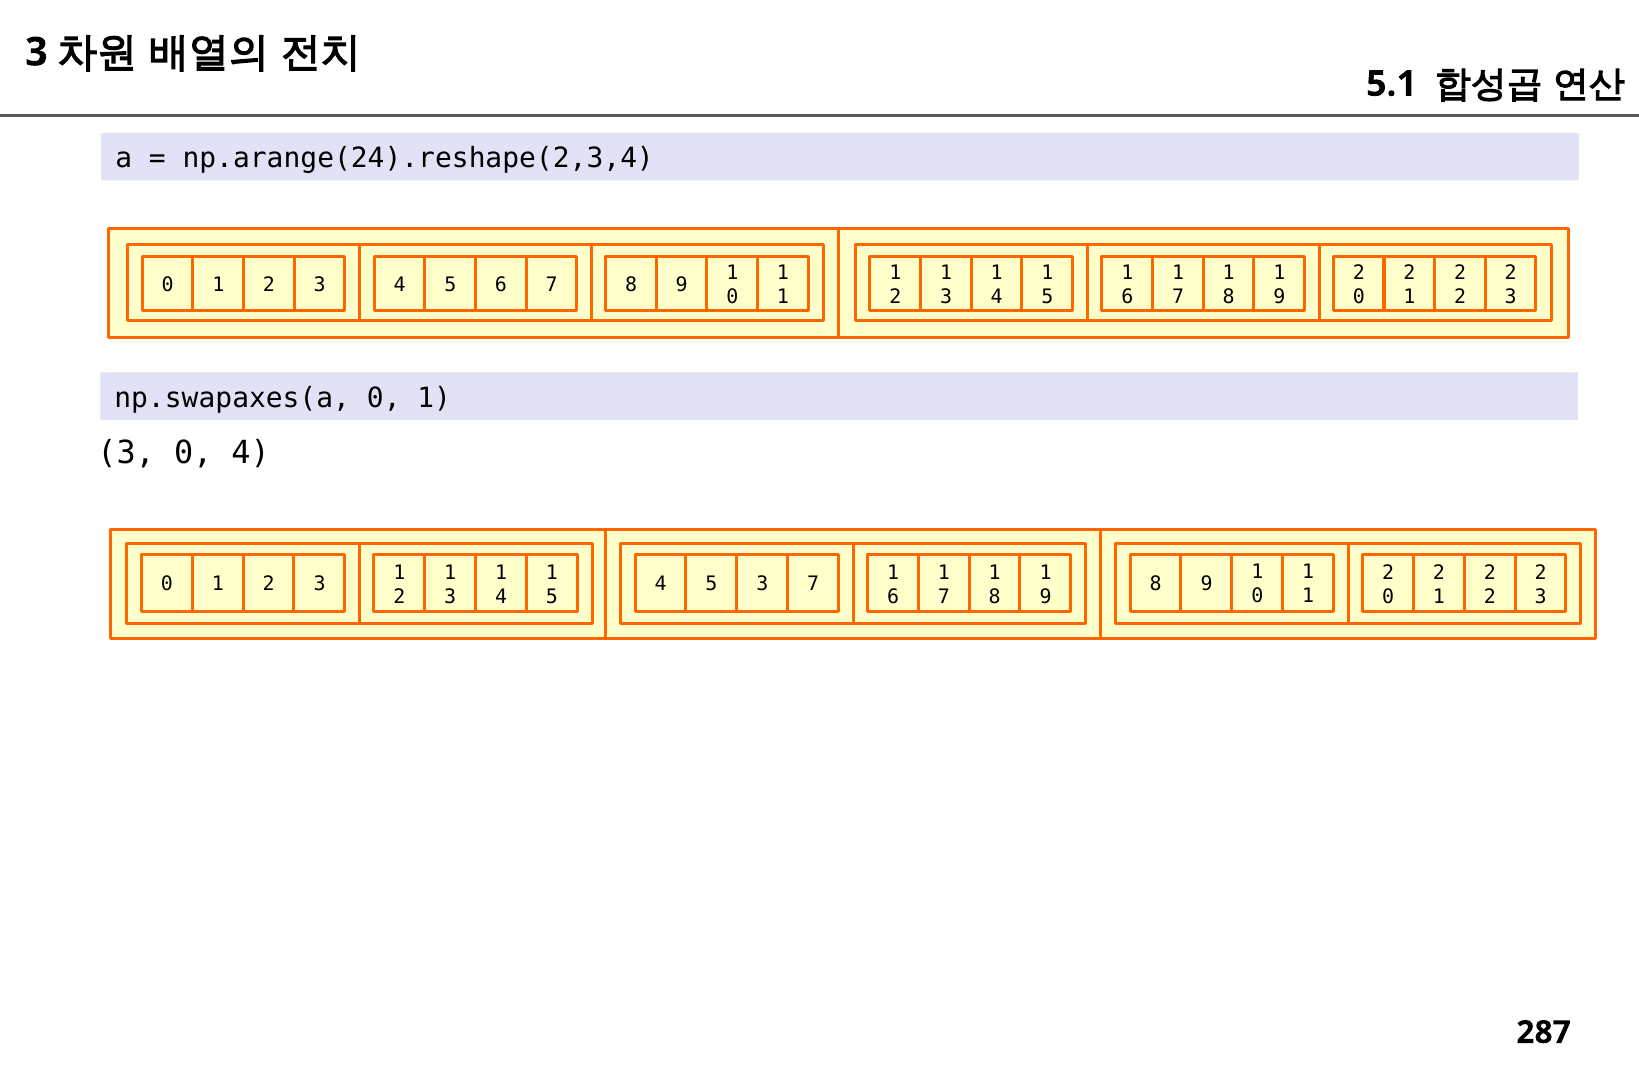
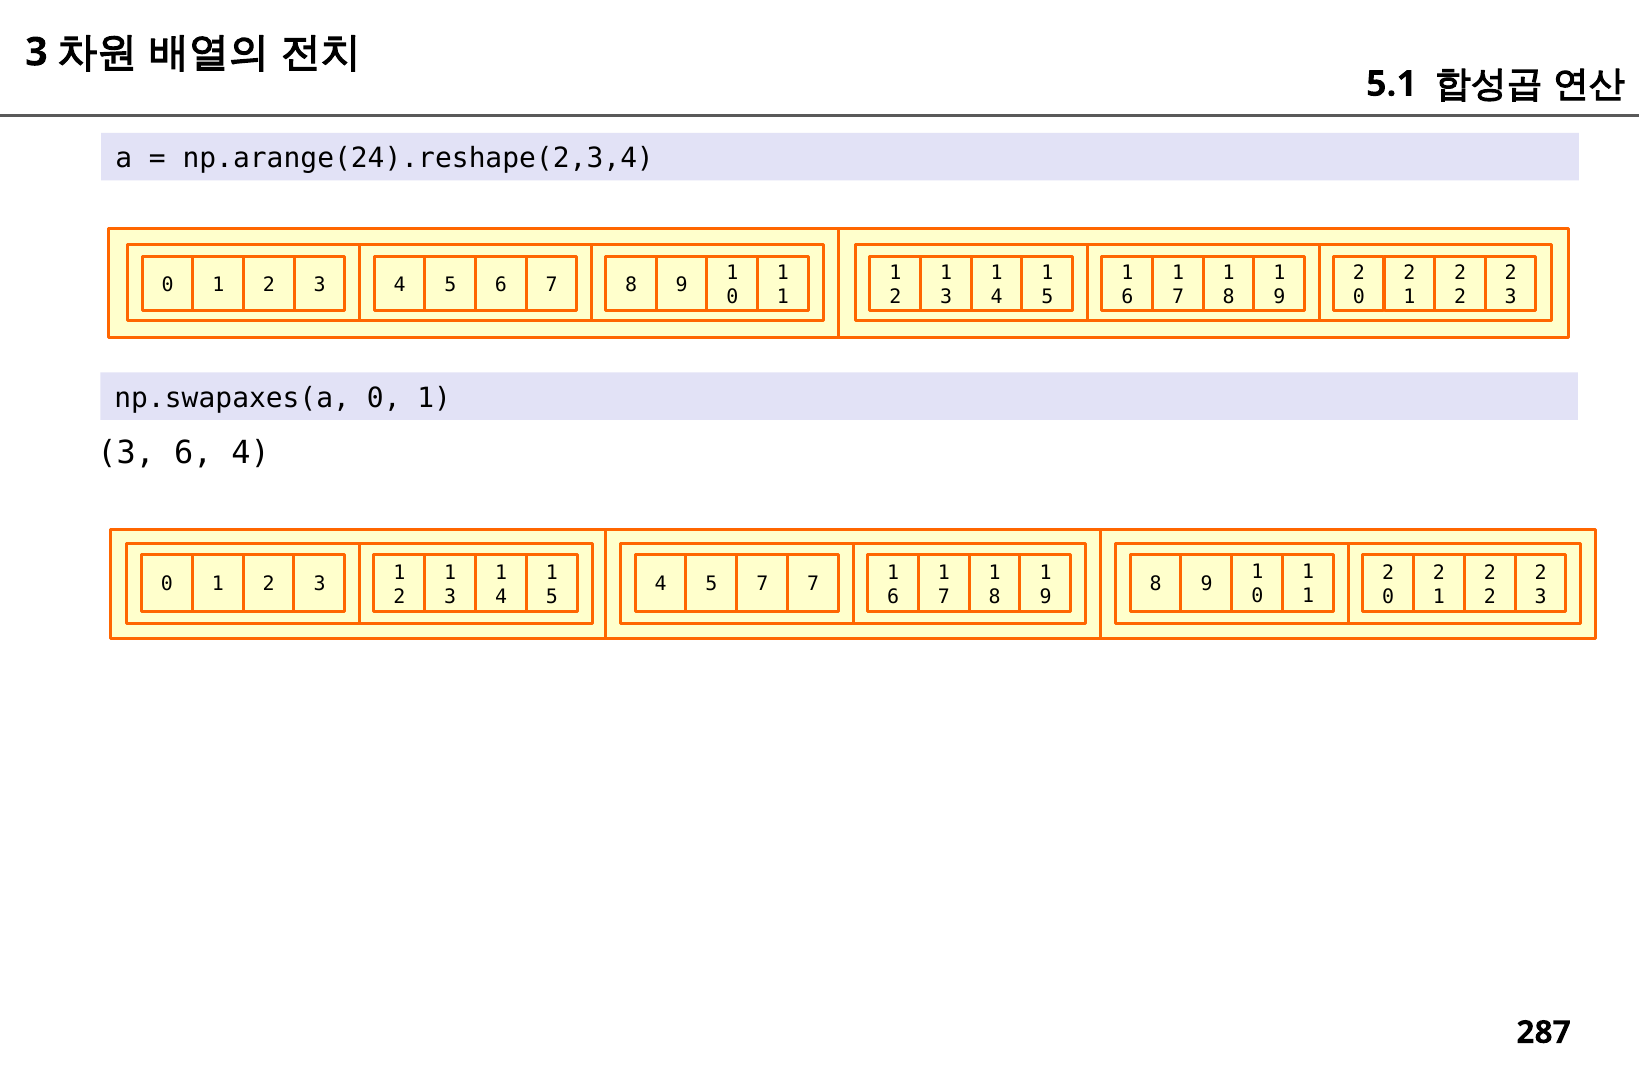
3 0: 0 -> 6 (193, 453)
5 3: 3 -> 7 (762, 585)
